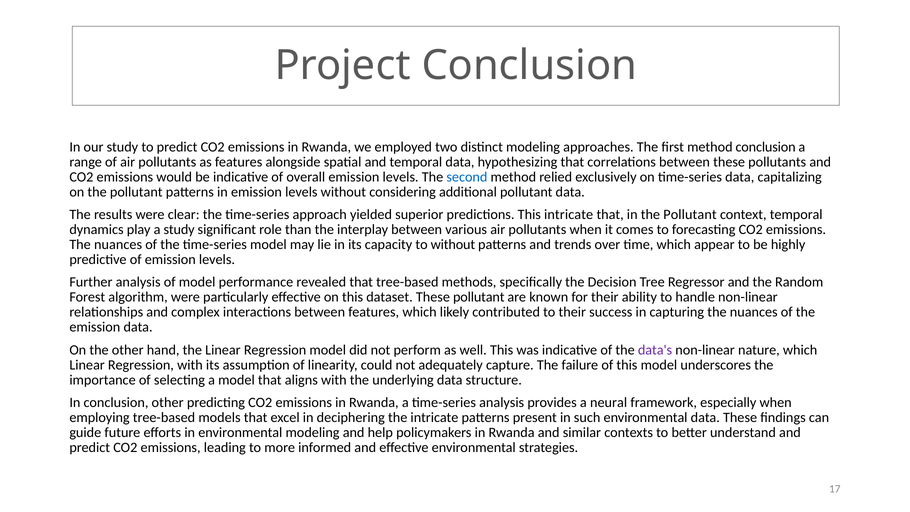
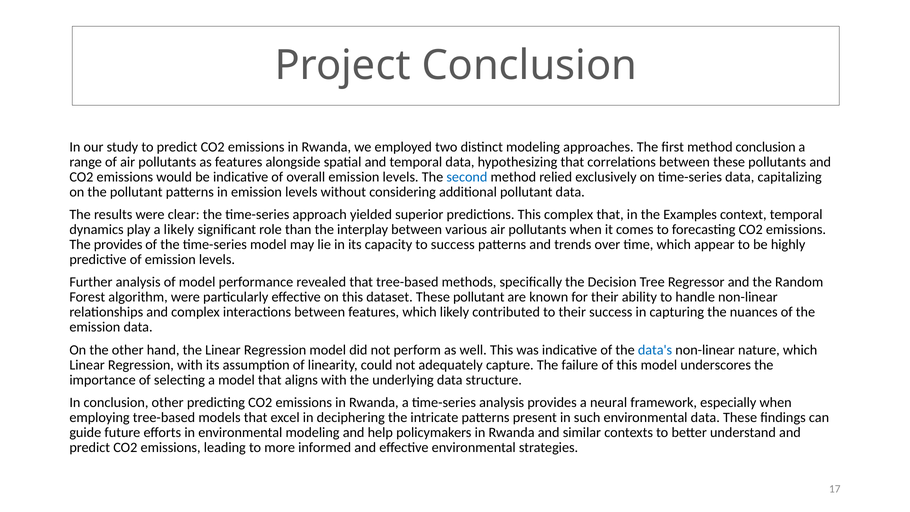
This intricate: intricate -> complex (569, 215)
in the Pollutant: Pollutant -> Examples (690, 215)
a study: study -> likely (179, 230)
nuances: nuances -> provides (118, 245)
to without: without -> success (453, 245)
data's colour: purple -> blue (655, 350)
